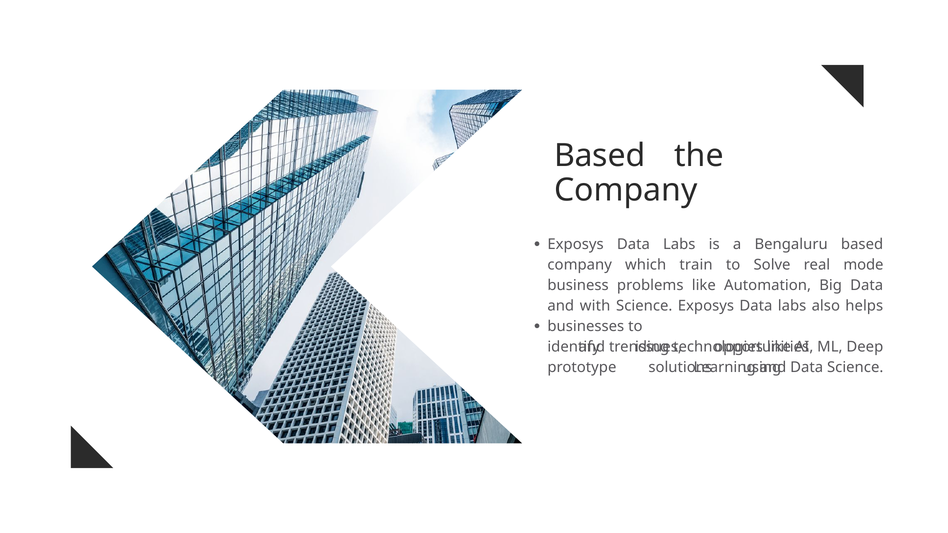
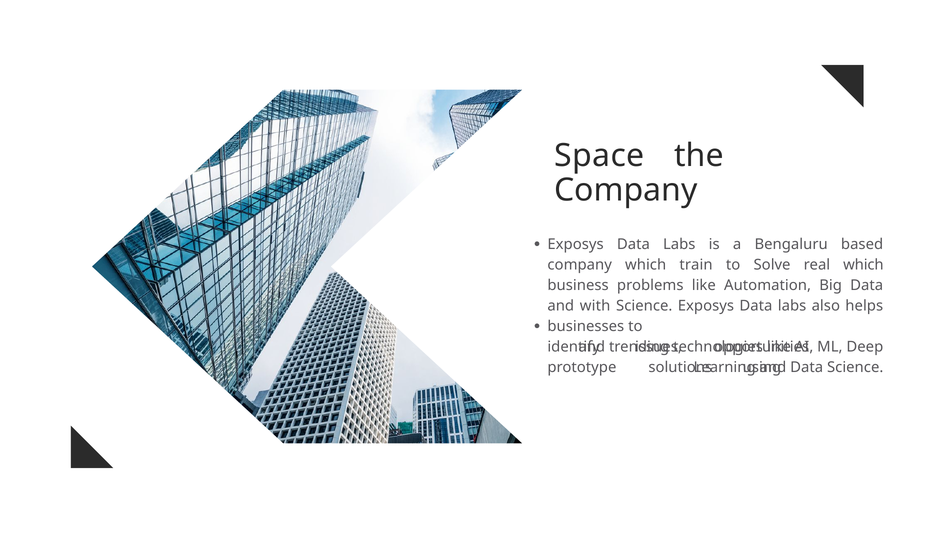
Based: Based -> Space (599, 156)
real mode: mode -> which (863, 265)
